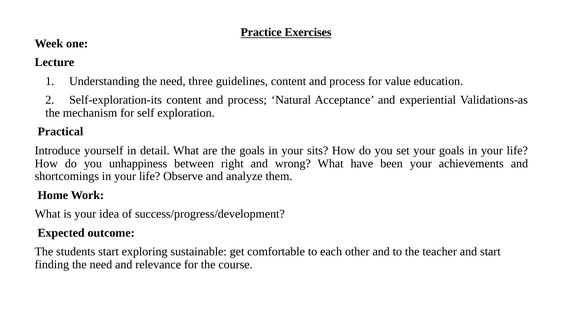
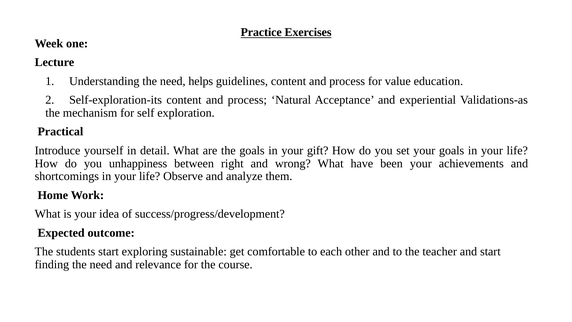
three: three -> helps (201, 81)
sits: sits -> gift (318, 150)
